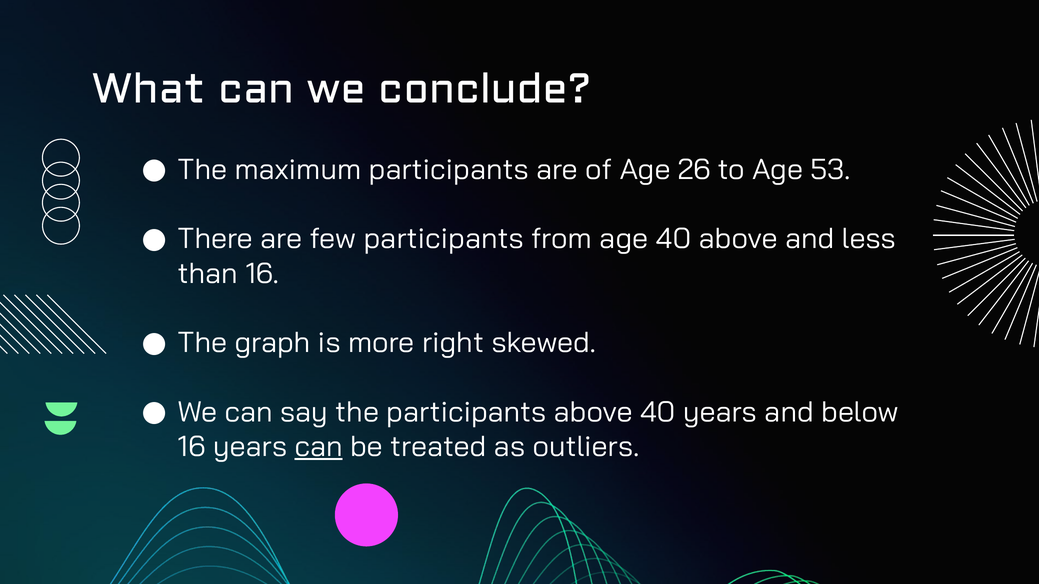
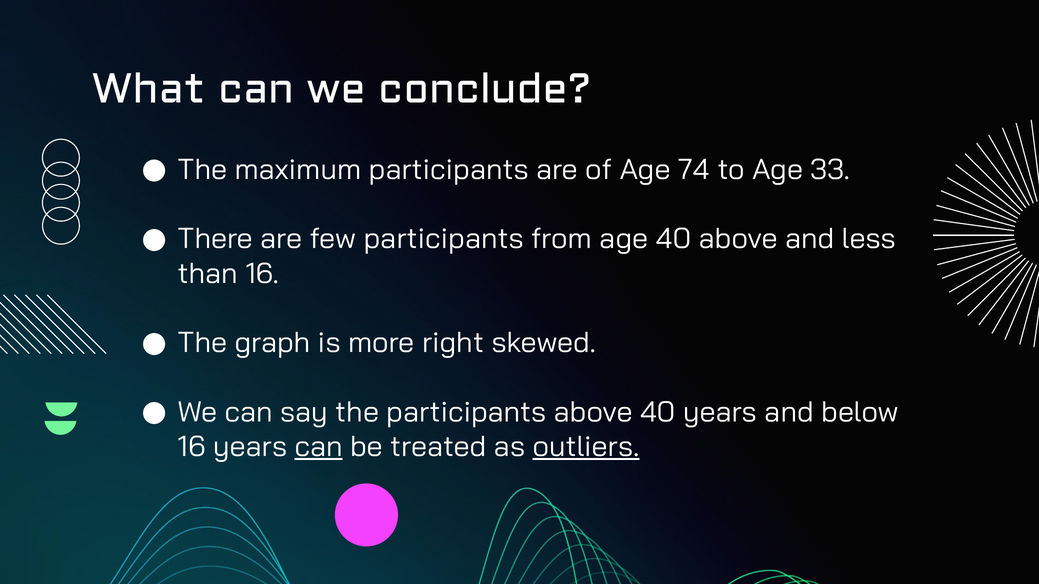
26: 26 -> 74 (694, 170)
53: 53 -> 33 (830, 170)
outliers underline: none -> present (586, 447)
